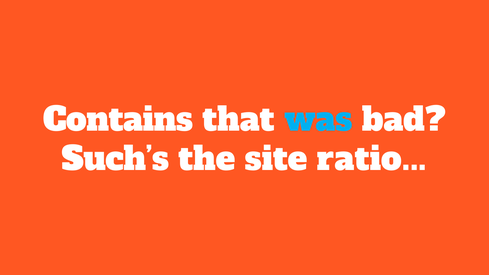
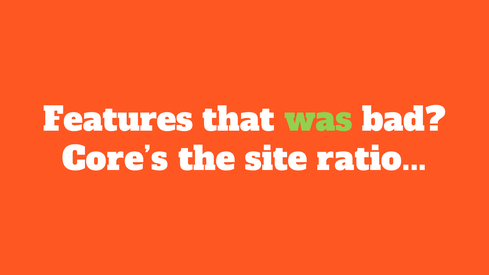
Contains: Contains -> Features (118, 120)
was colour: light blue -> light green (318, 120)
Such’s: Such’s -> Core’s (115, 159)
